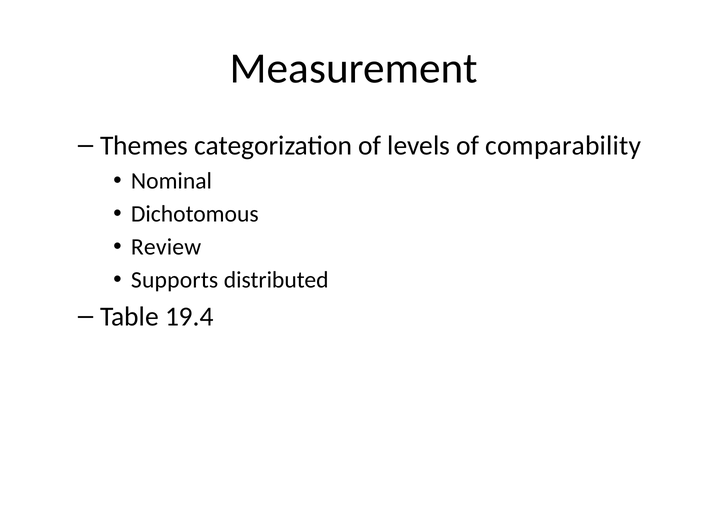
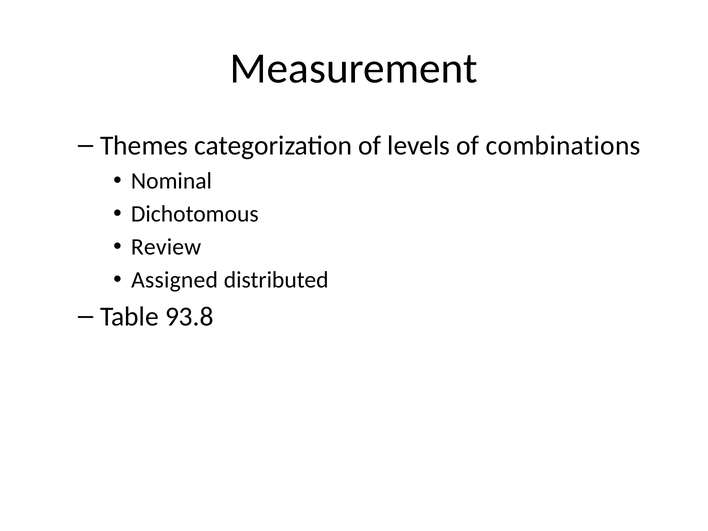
comparability: comparability -> combinations (563, 146)
Supports: Supports -> Assigned (175, 280)
19.4: 19.4 -> 93.8 (189, 317)
